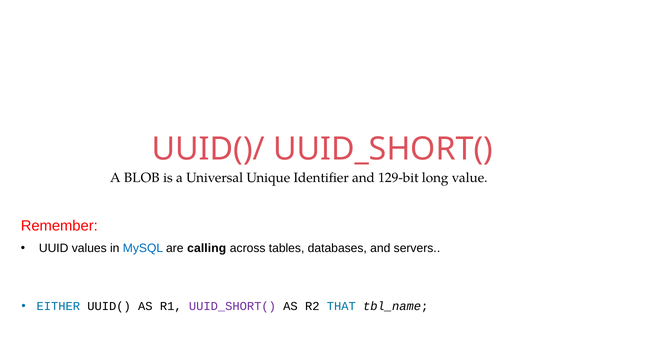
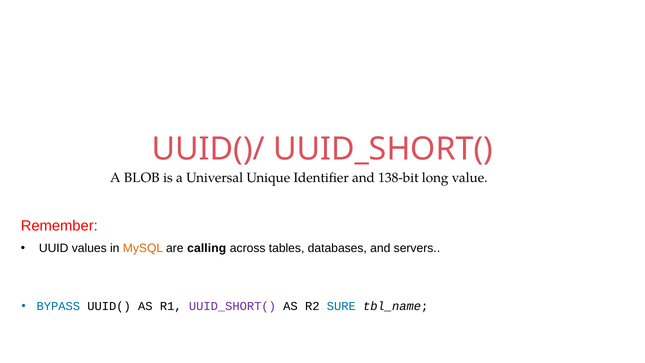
129-bit: 129-bit -> 138-bit (398, 178)
MySQL colour: blue -> orange (143, 248)
EITHER: EITHER -> BYPASS (58, 306)
THAT: THAT -> SURE (341, 306)
